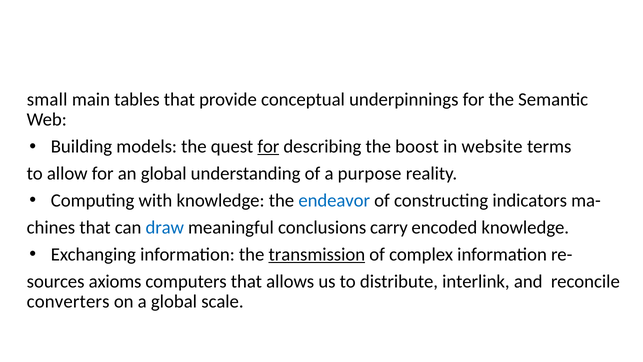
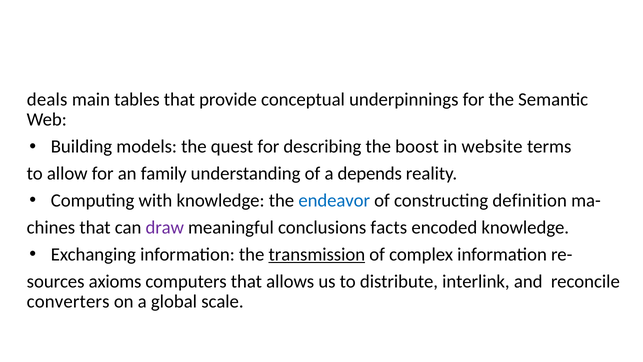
small: small -> deals (47, 99)
for underline: present -> none (268, 146)
an global: global -> family (164, 173)
purpose: purpose -> depends (370, 173)
indicators: indicators -> definition (530, 200)
draw colour: blue -> purple (165, 227)
carry: carry -> facts (389, 227)
